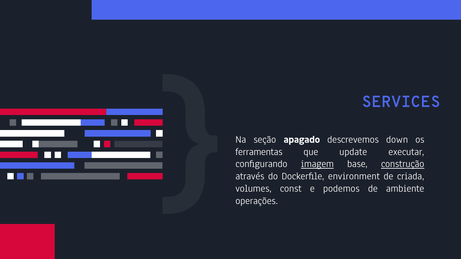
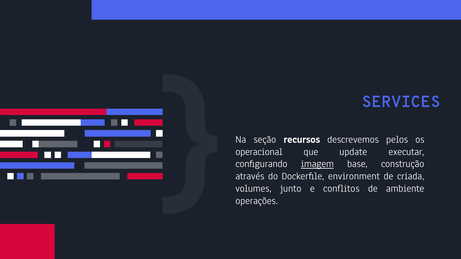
apagado: apagado -> recursos (302, 140)
down: down -> pelos (397, 140)
ferramentas: ferramentas -> operacional (259, 152)
construção underline: present -> none (403, 164)
const: const -> junto (291, 189)
podemos: podemos -> conflitos (341, 189)
